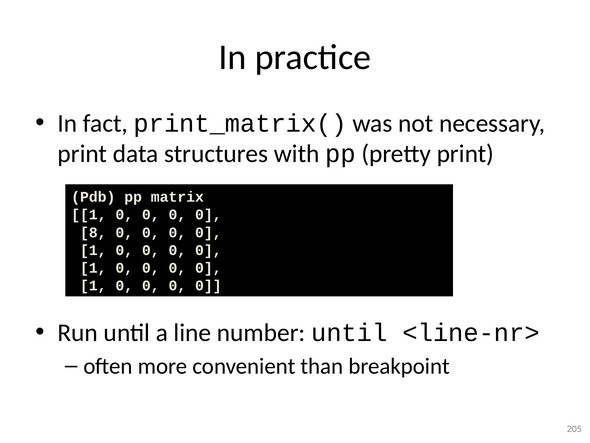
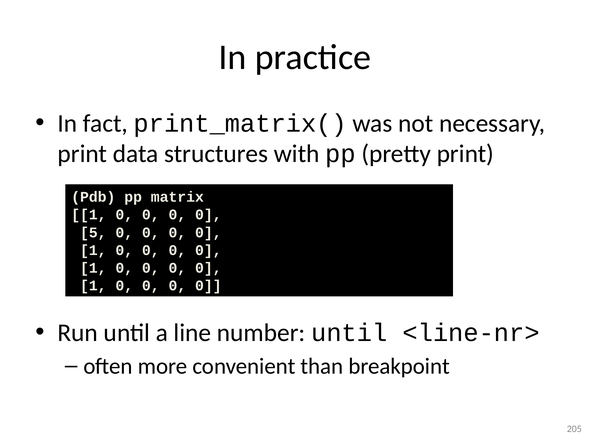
8: 8 -> 5 (93, 232)
